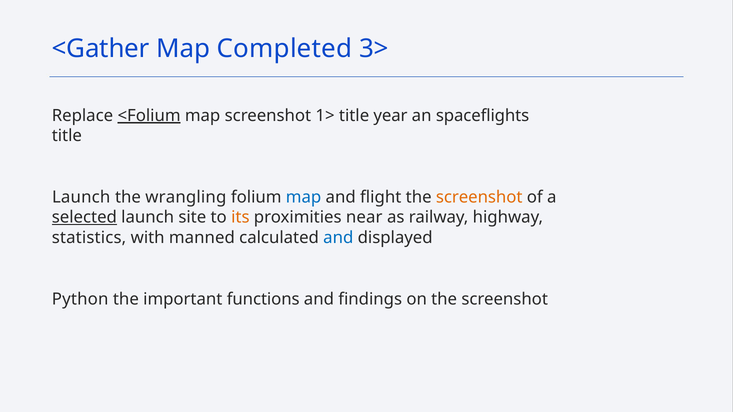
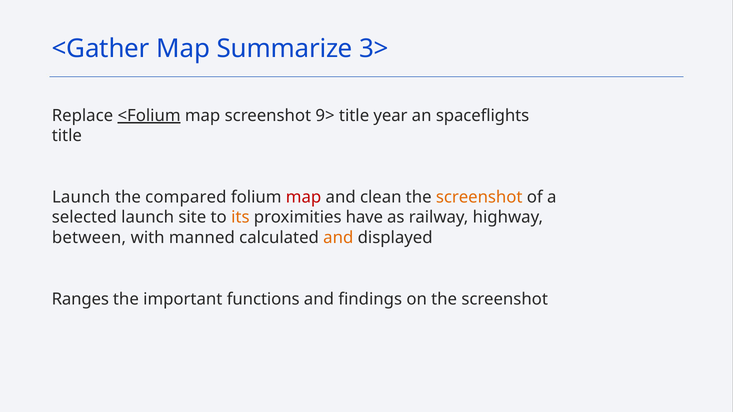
Completed: Completed -> Summarize (285, 49)
1>: 1> -> 9> (325, 116)
wrangling: wrangling -> compared (186, 197)
map colour: blue -> red (304, 197)
flight: flight -> clean (381, 197)
selected underline: present -> none (84, 218)
near: near -> have (364, 218)
statistics: statistics -> between (89, 238)
and colour: blue -> orange (338, 238)
Python: Python -> Ranges (80, 299)
